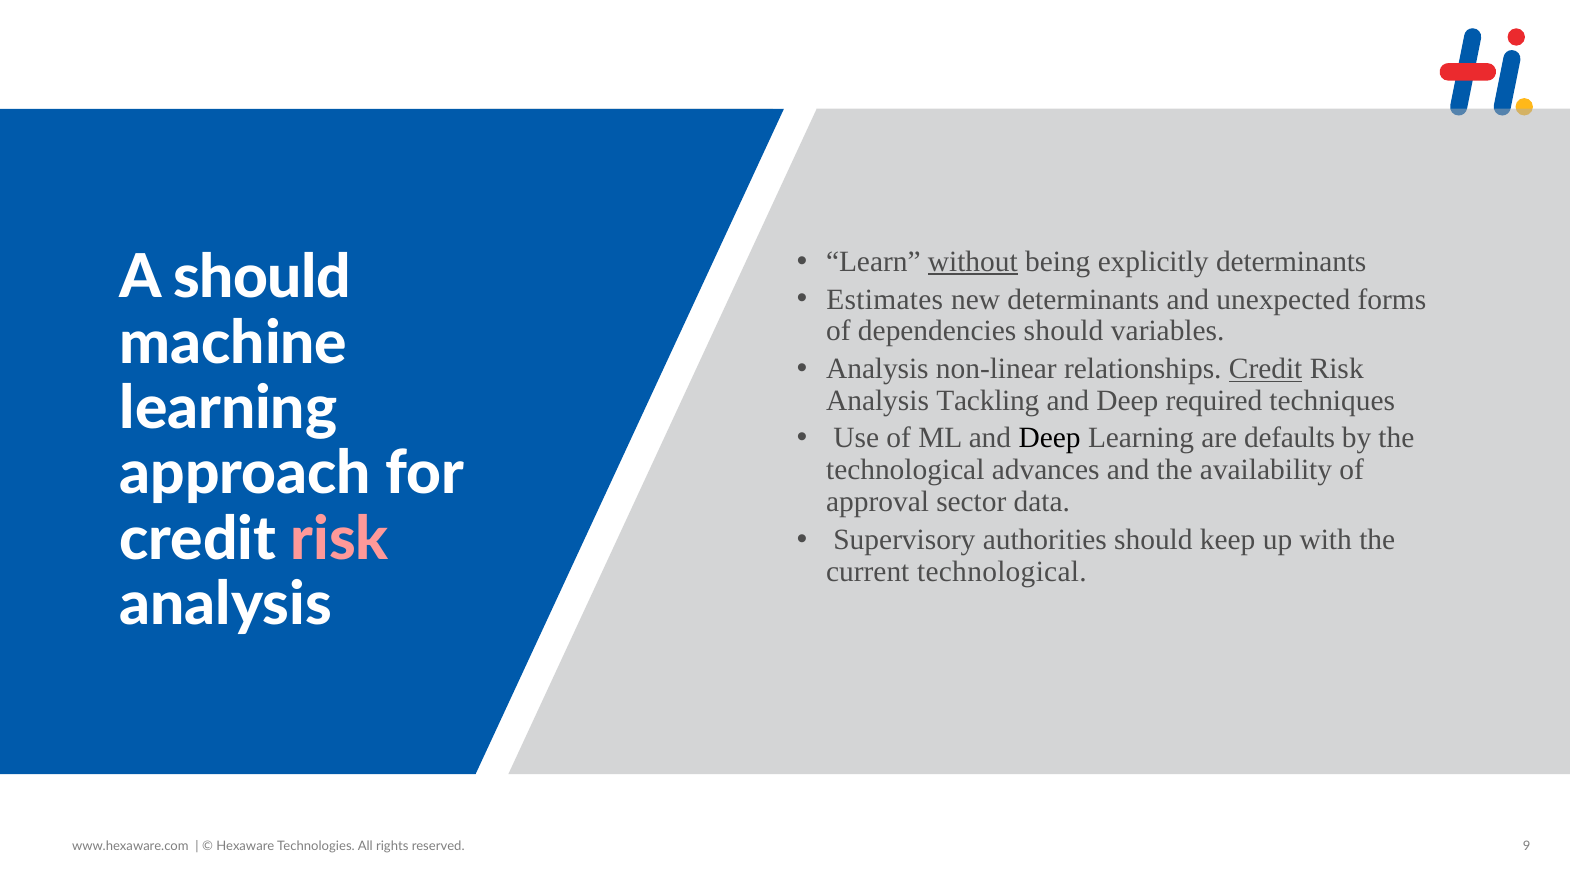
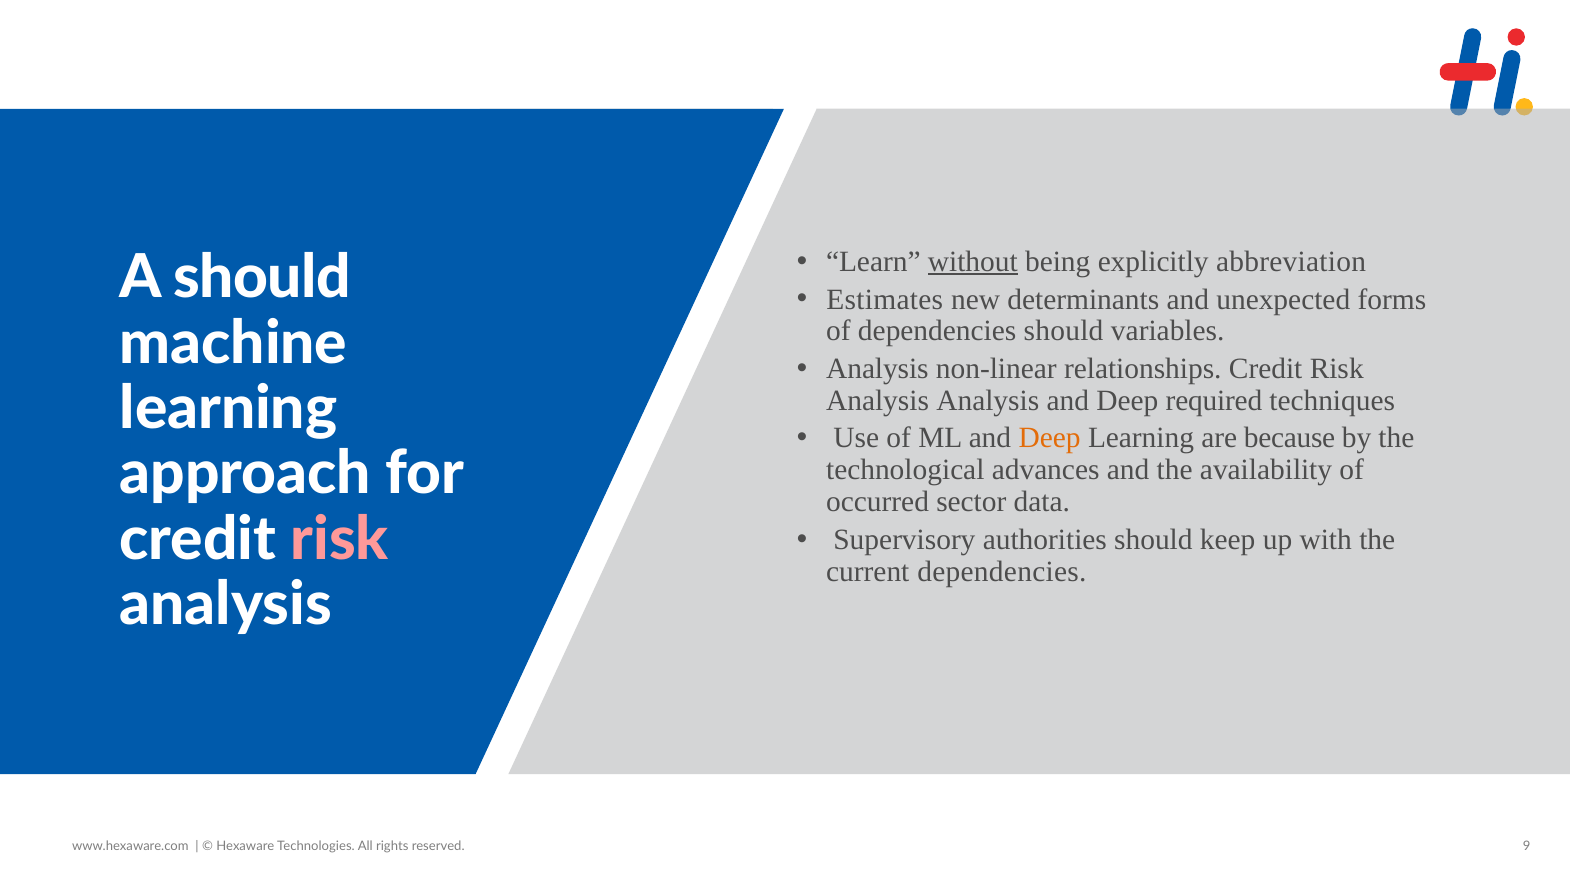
explicitly determinants: determinants -> abbreviation (1291, 262)
Credit underline: present -> none (1266, 369)
Analysis Tackling: Tackling -> Analysis (988, 401)
Deep colour: black -> orange (1050, 438)
defaults: defaults -> because (1290, 438)
approval: approval -> occurred (878, 502)
current technological: technological -> dependencies (1002, 571)
